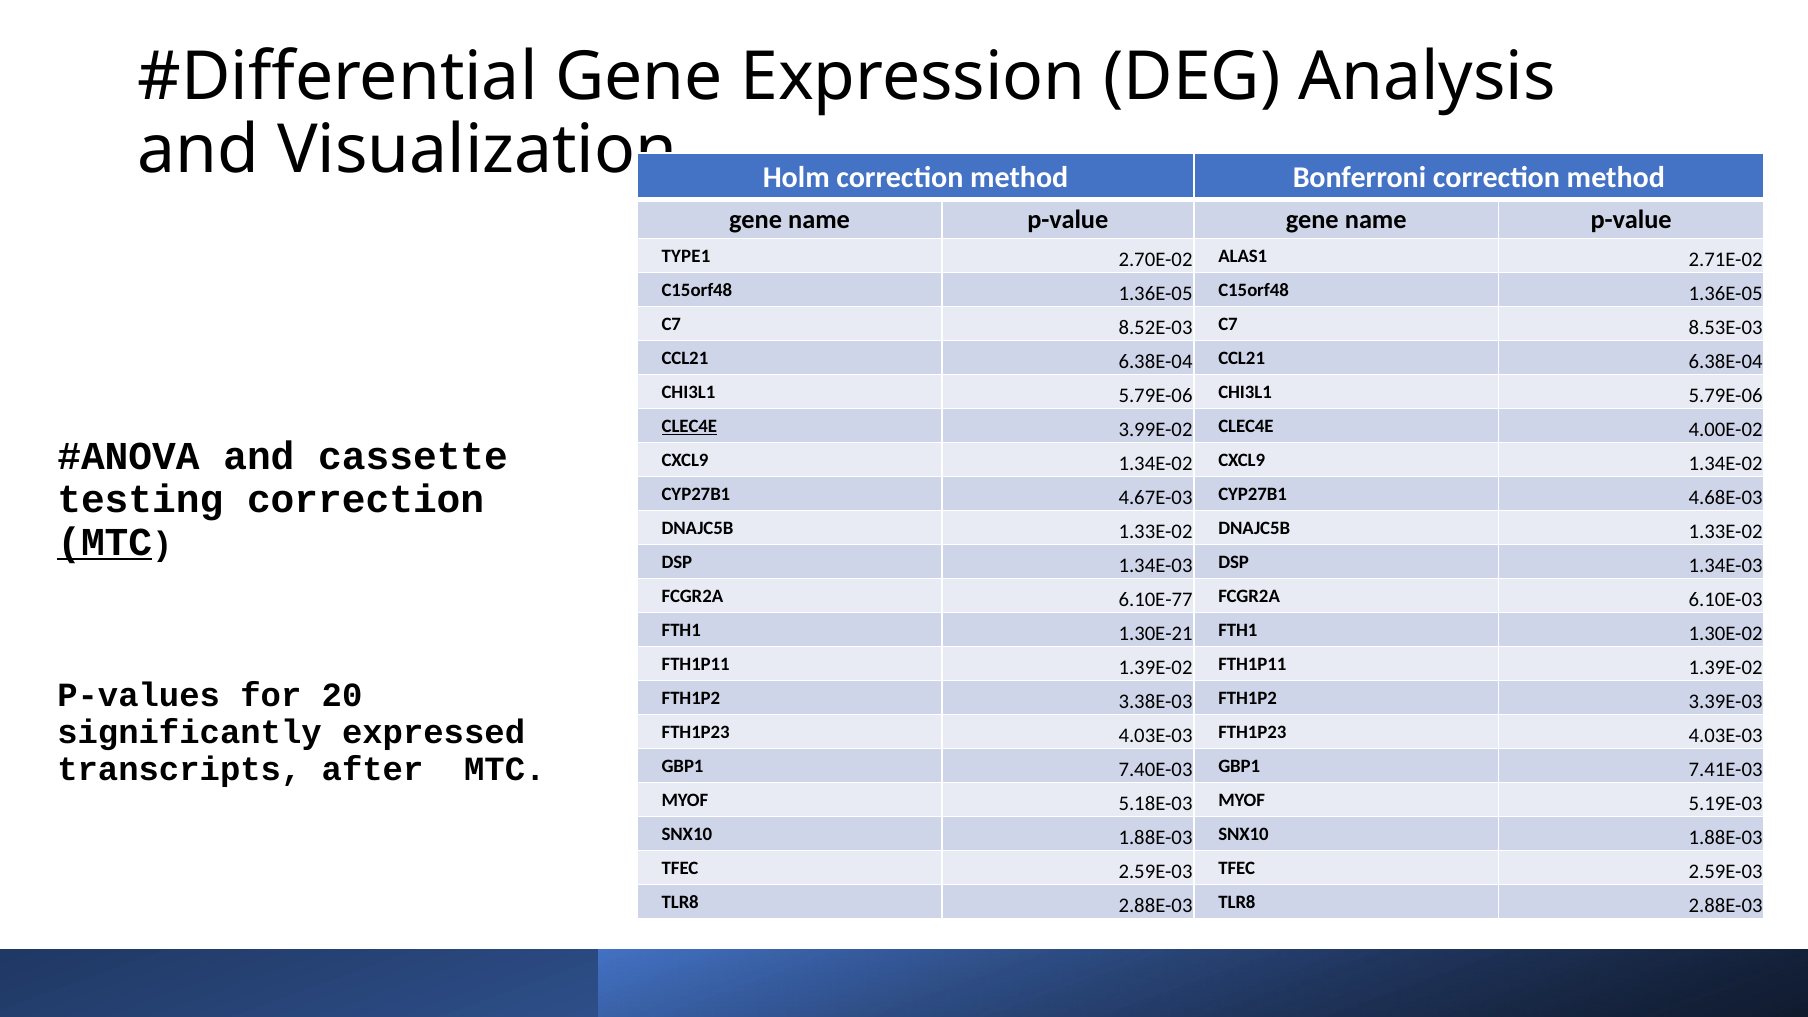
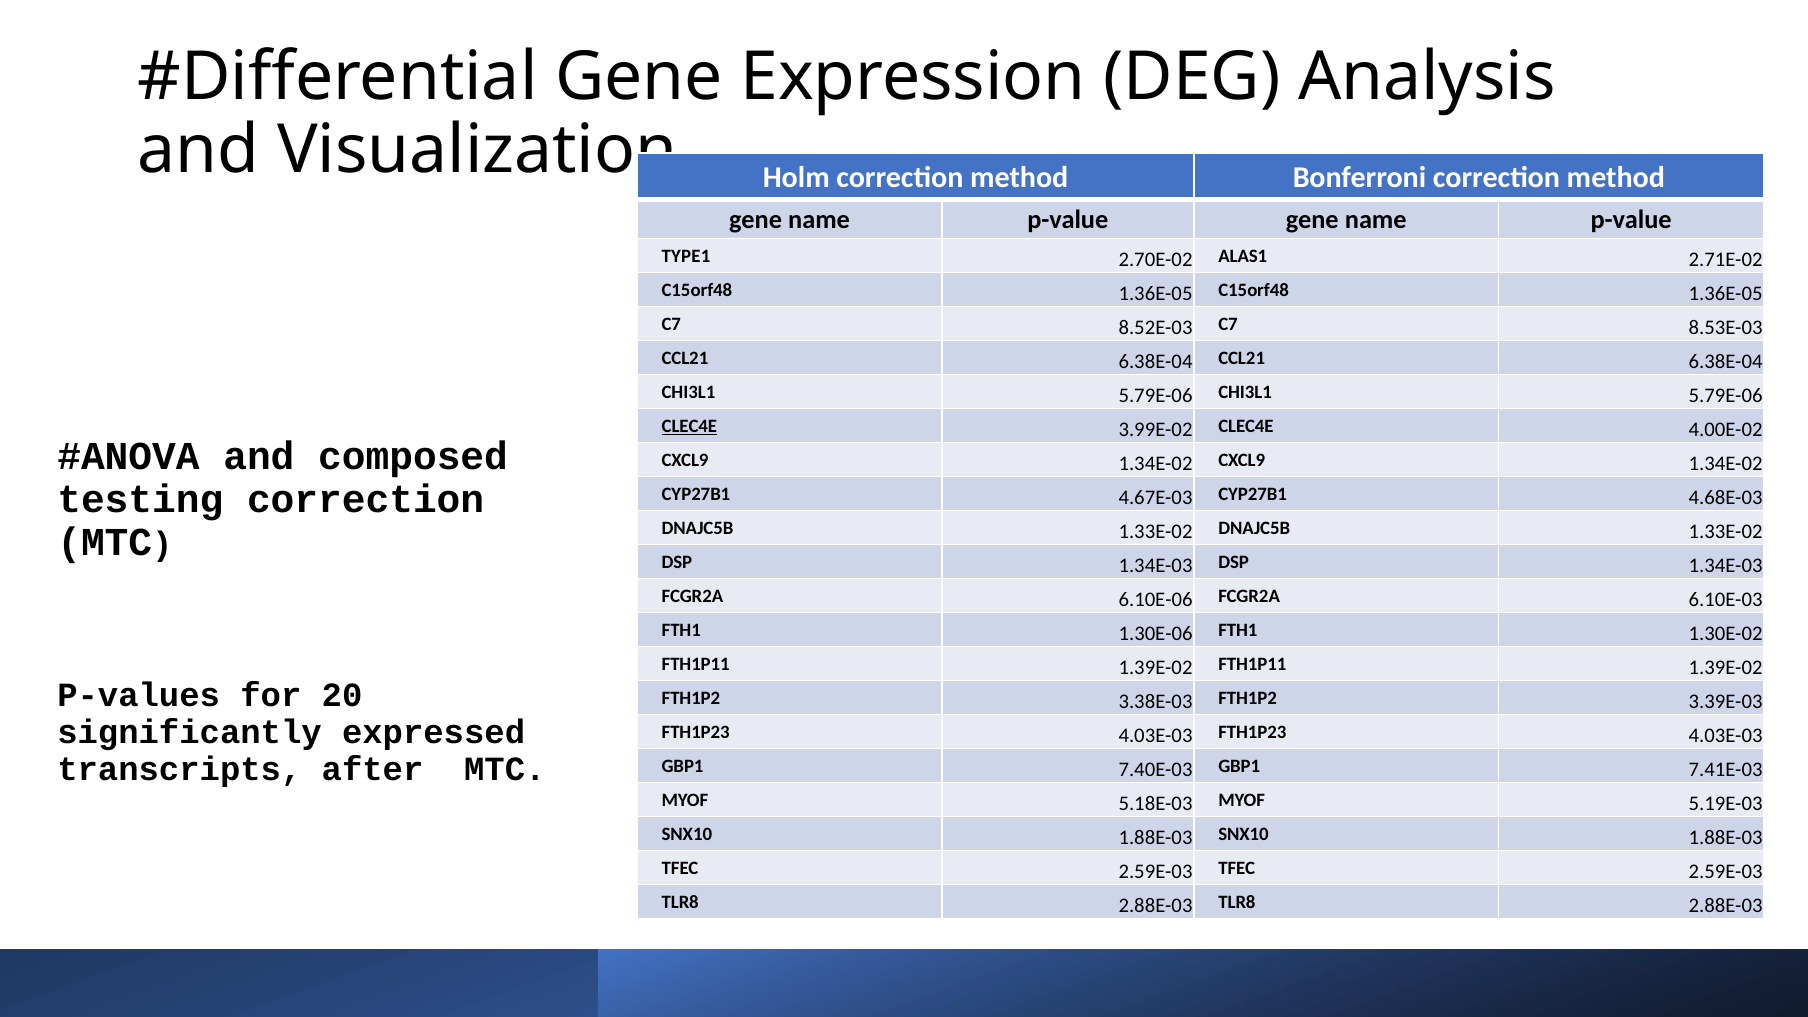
cassette: cassette -> composed (413, 457)
MTC underline: present -> none (105, 542)
6.10E-77: 6.10E-77 -> 6.10E-06 (1156, 600)
1.30E-21: 1.30E-21 -> 1.30E-06 (1156, 634)
